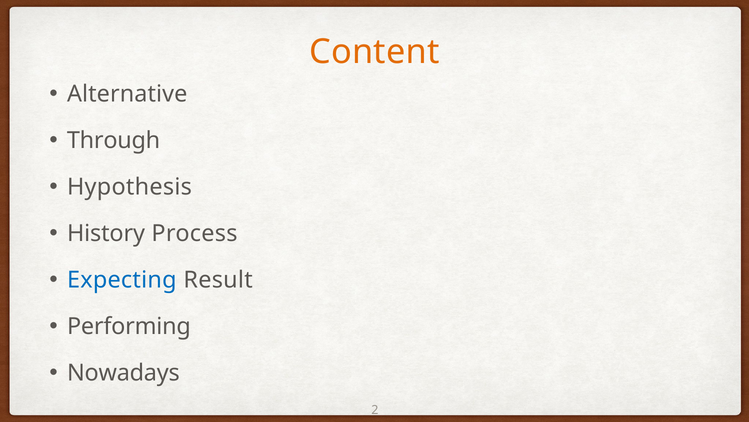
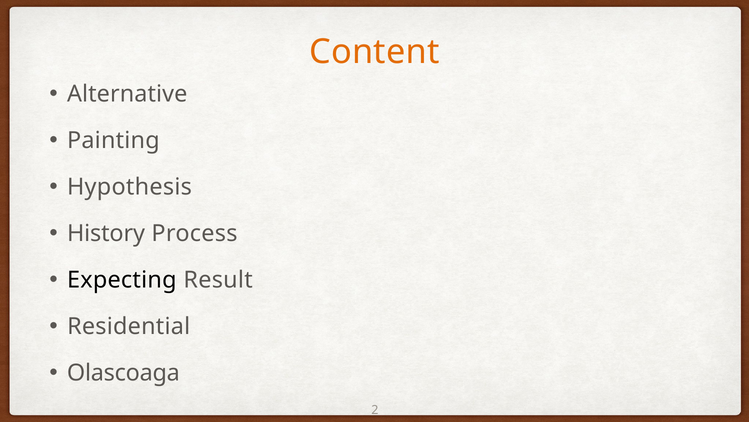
Through: Through -> Painting (113, 140)
Expecting colour: blue -> black (122, 280)
Performing: Performing -> Residential (129, 326)
Nowadays: Nowadays -> Olascoaga (123, 372)
